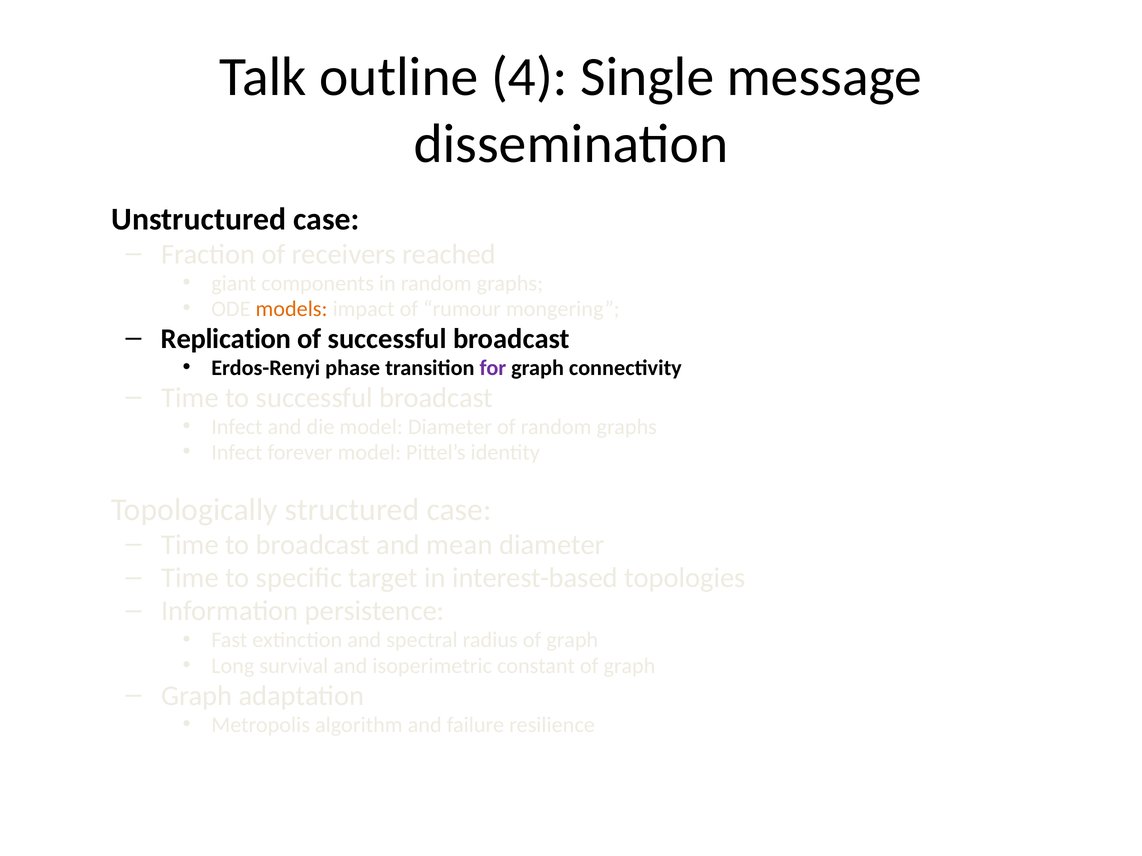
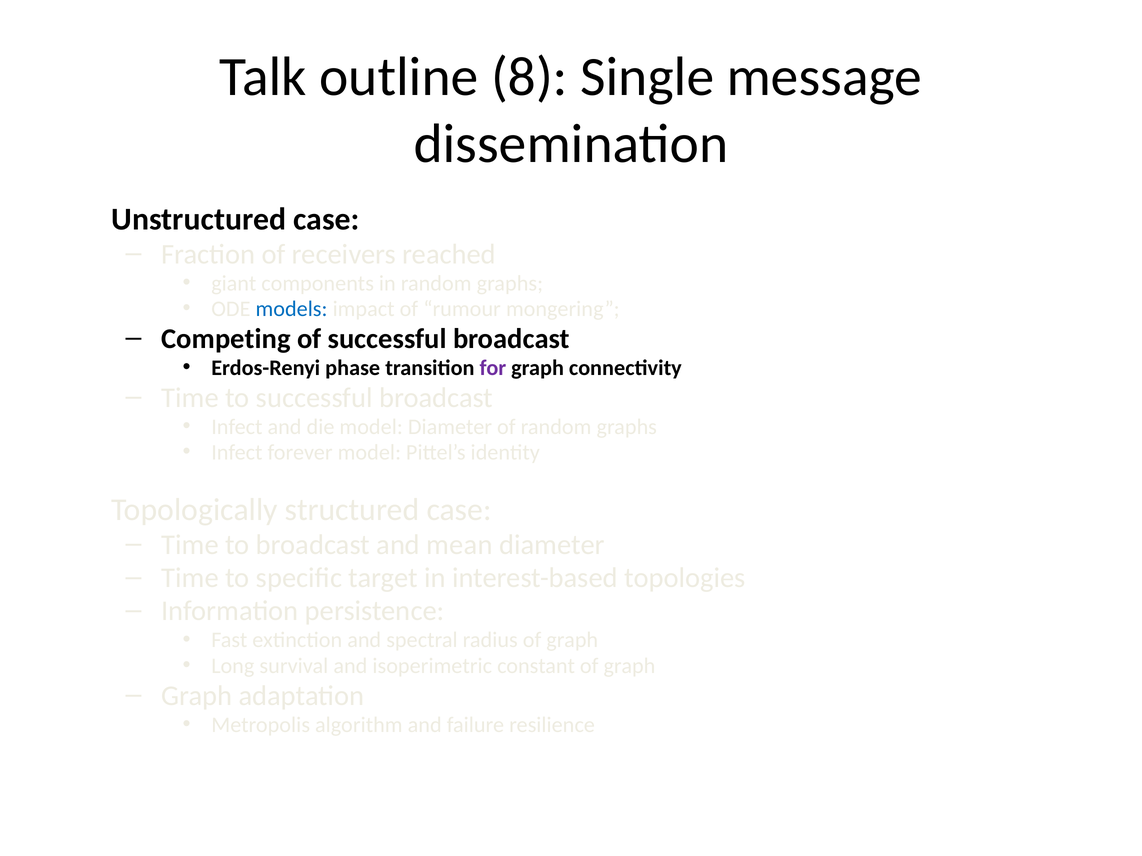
4: 4 -> 8 (529, 77)
models colour: orange -> blue (292, 309)
Replication: Replication -> Competing (226, 339)
